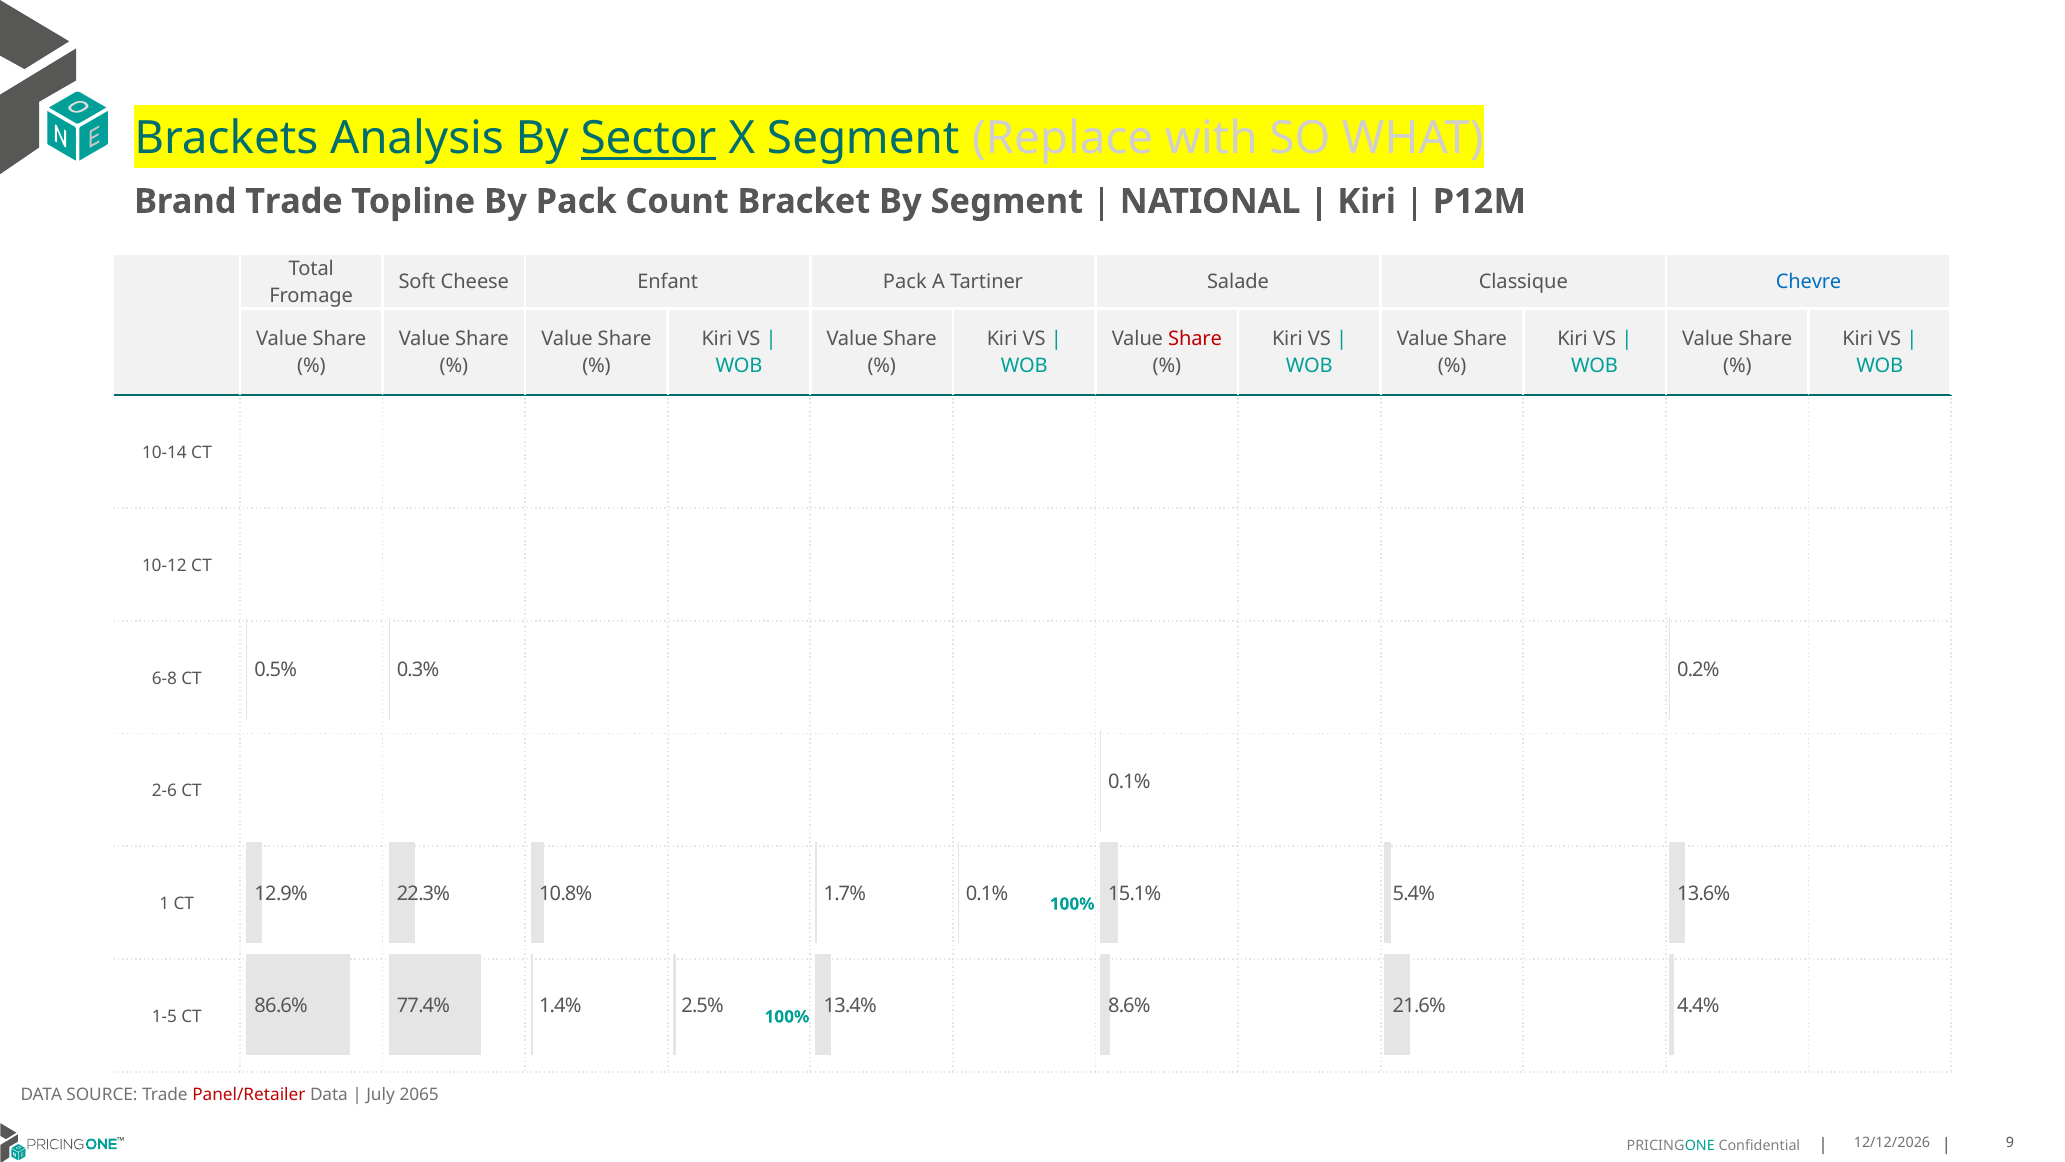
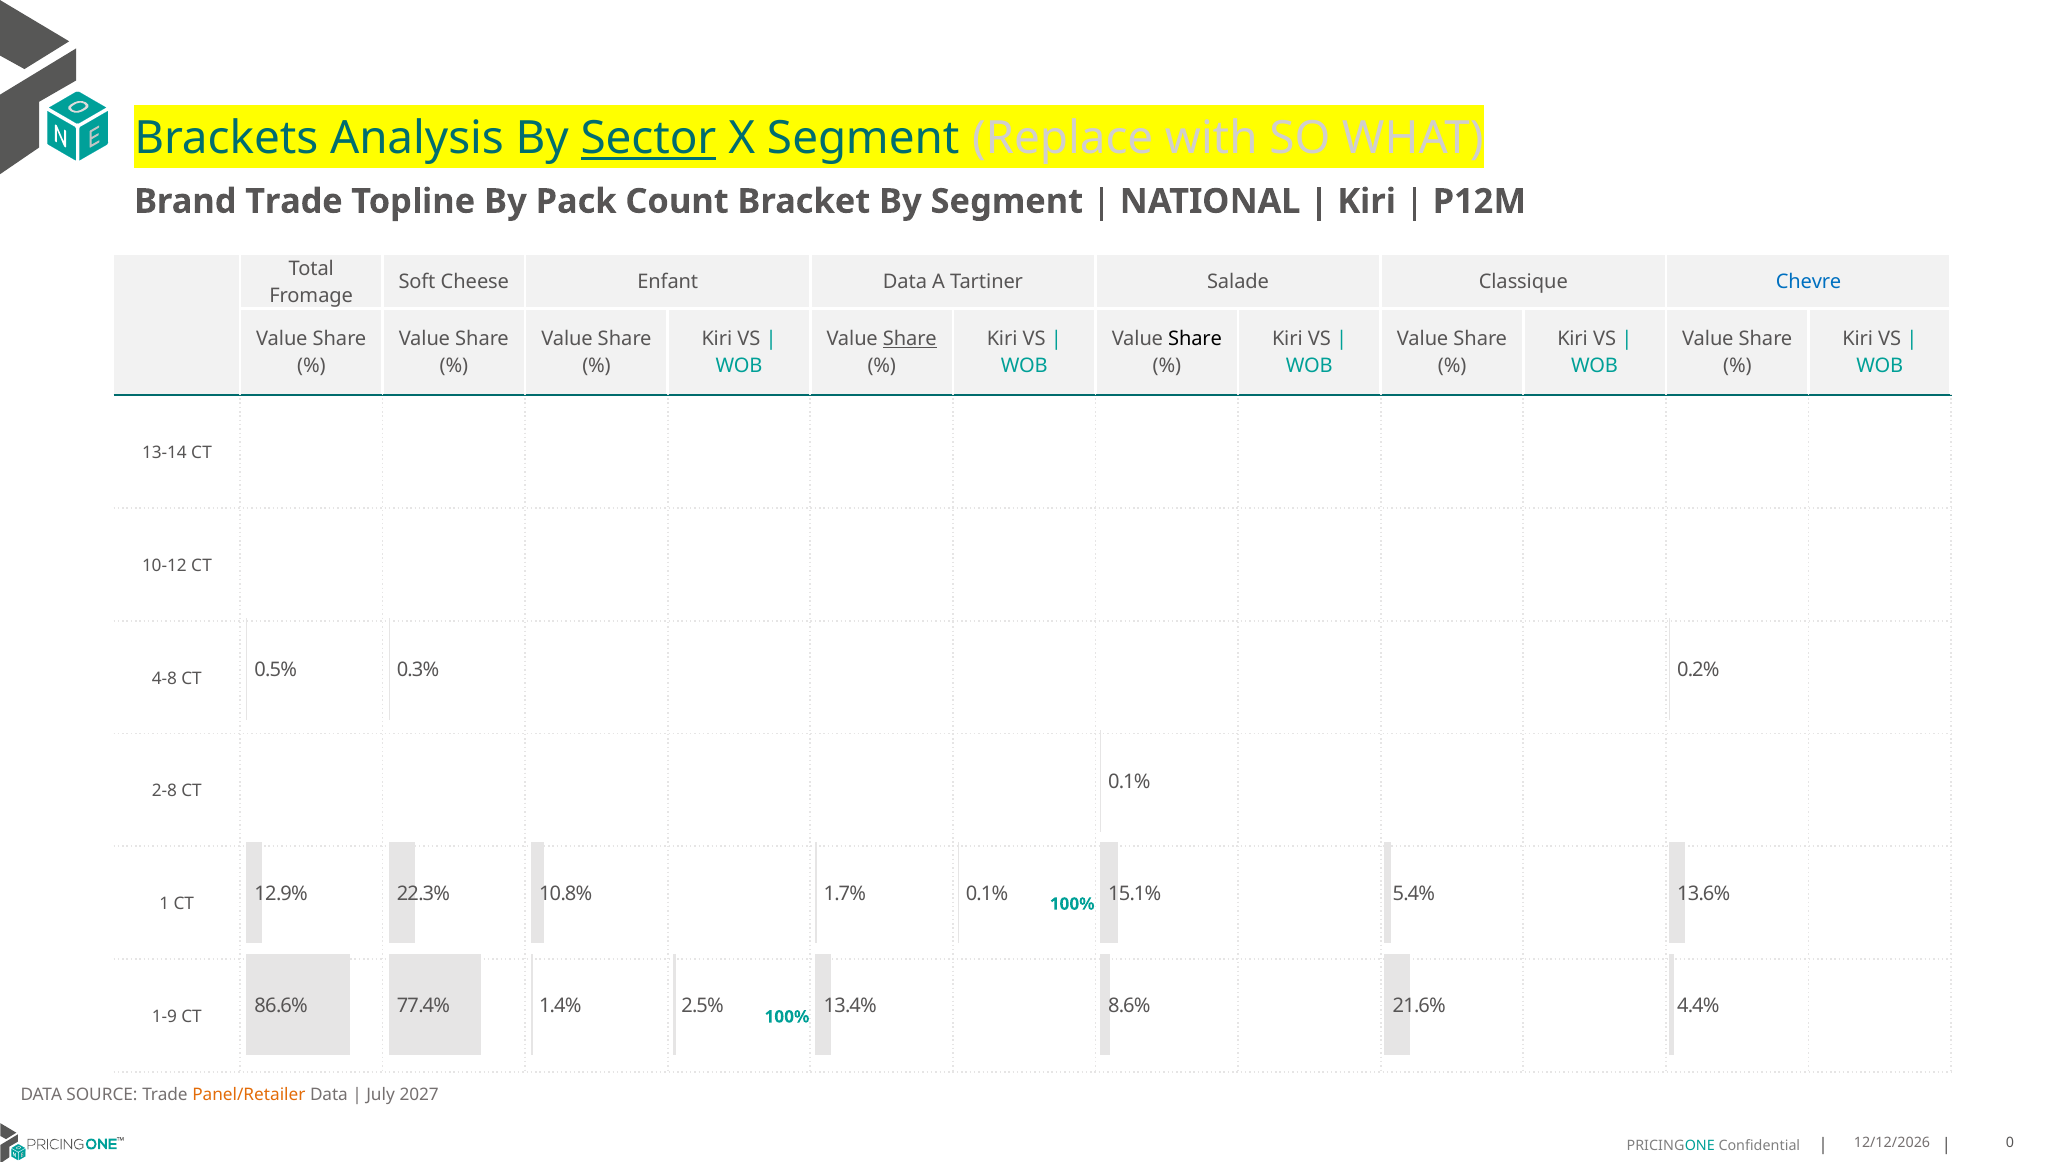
Enfant Pack: Pack -> Data (905, 282)
Share underline: none -> present (910, 339)
Share colour: red -> black (1195, 339)
10-14: 10-14 -> 13-14 (164, 453)
6-8: 6-8 -> 4-8 (164, 678)
2-6: 2-6 -> 2-8 (164, 791)
1-5: 1-5 -> 1-9 (164, 1016)
Panel/Retailer colour: red -> orange (249, 1094)
2065: 2065 -> 2027 (419, 1094)
9: 9 -> 0 (2010, 1142)
